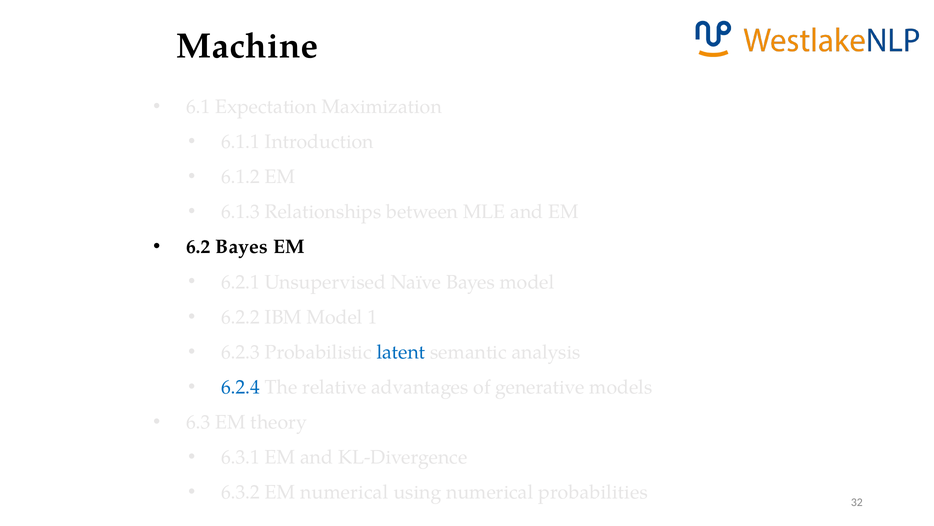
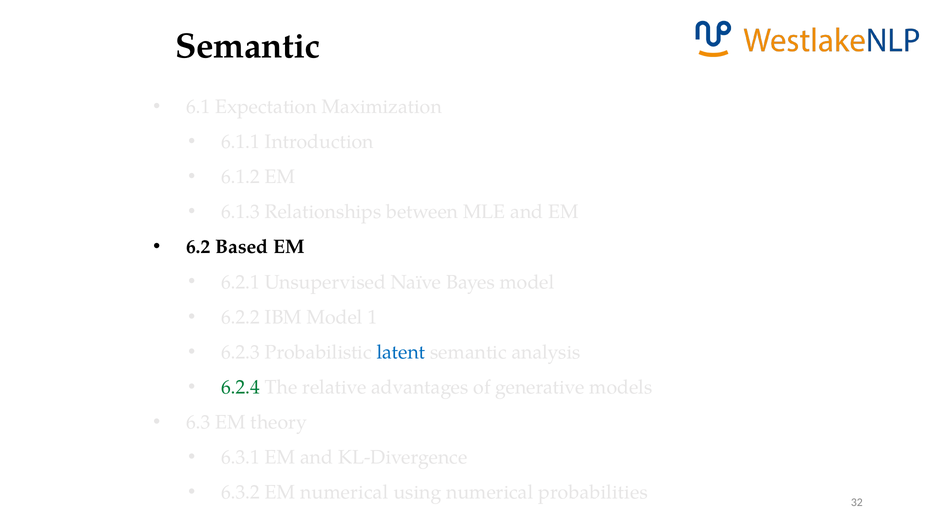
Machine: Machine -> Semantic (248, 46)
6.2 Bayes: Bayes -> Based (242, 247)
6.2.4 colour: blue -> green (241, 387)
